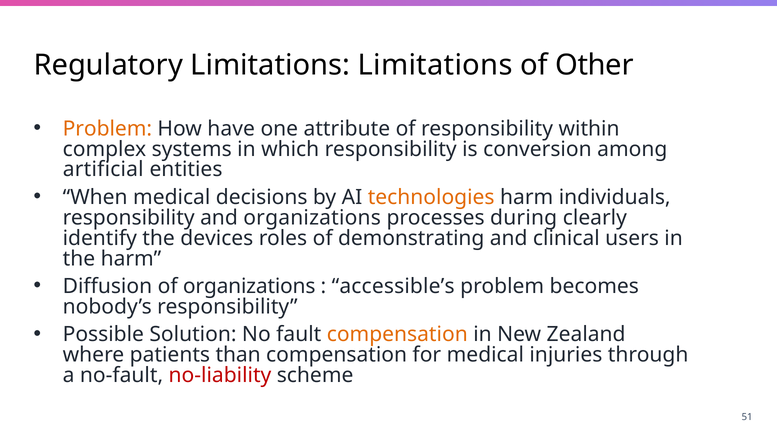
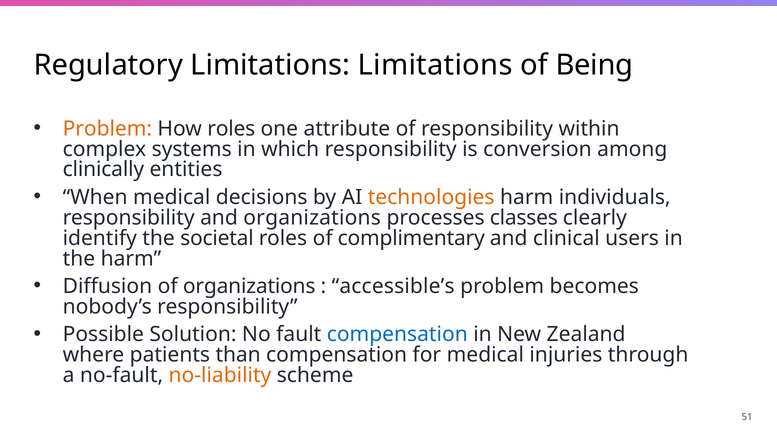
Other: Other -> Being (594, 65)
How have: have -> roles (231, 129)
artificial: artificial -> clinically (103, 170)
during: during -> classes (524, 218)
devices: devices -> societal (217, 238)
demonstrating: demonstrating -> complimentary (411, 238)
compensation colour: orange -> blue (397, 334)
no-liability colour: red -> orange (220, 375)
